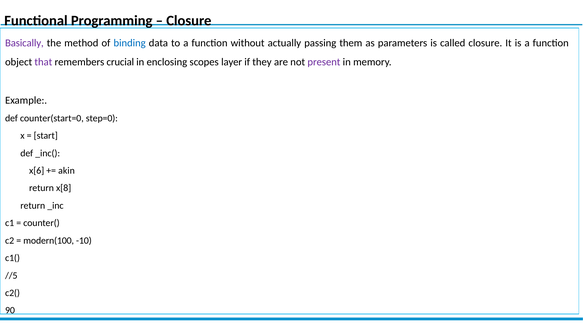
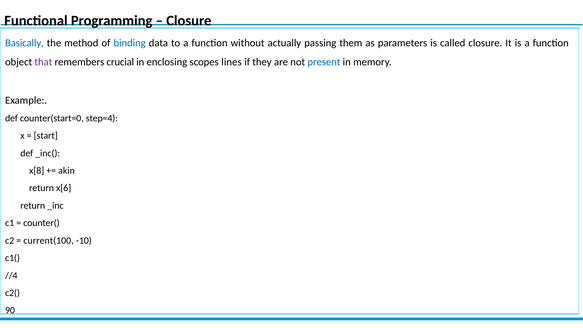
Basically colour: purple -> blue (24, 43)
layer: layer -> lines (232, 62)
present colour: purple -> blue (324, 62)
step=0: step=0 -> step=4 (102, 118)
x[6: x[6 -> x[8 (37, 171)
x[8: x[8 -> x[6 (64, 188)
modern(100: modern(100 -> current(100 (49, 240)
//5: //5 -> //4 (11, 275)
